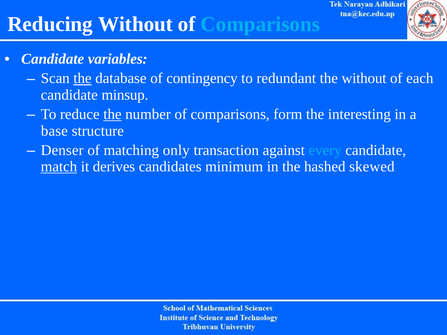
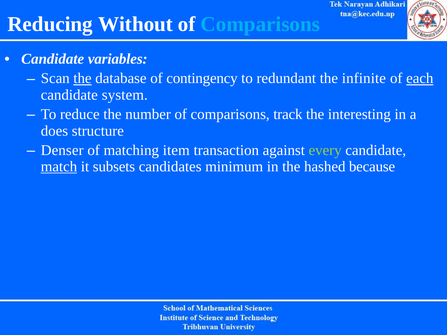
the without: without -> infinite (364, 78)
each underline: none -> present (420, 78)
minsup: minsup -> system (125, 95)
the underline: present -> none (112, 114)
form: form -> track (288, 114)
base: base -> does (54, 131)
only: only -> item (176, 150)
every colour: light blue -> light green (325, 150)
derives: derives -> subsets (114, 167)
skewed: skewed -> because (372, 167)
